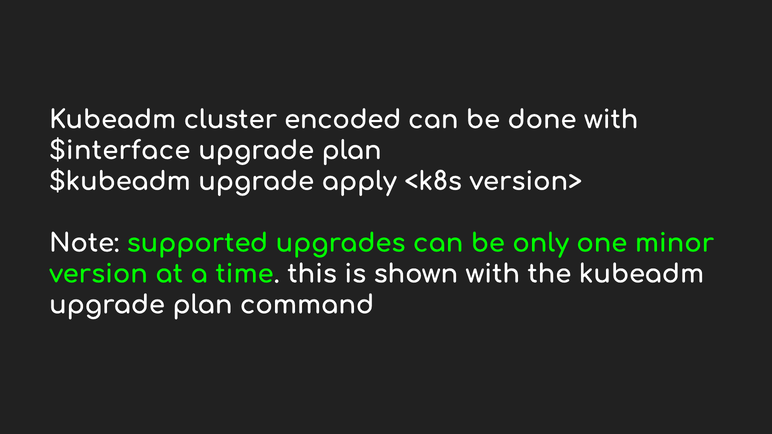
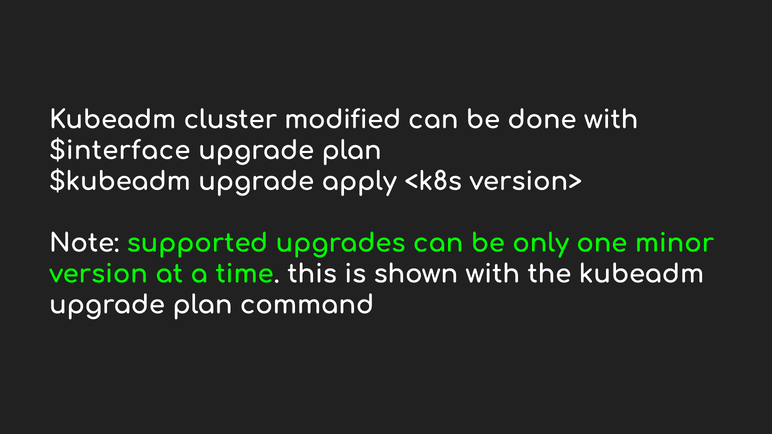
encoded: encoded -> modified (343, 120)
